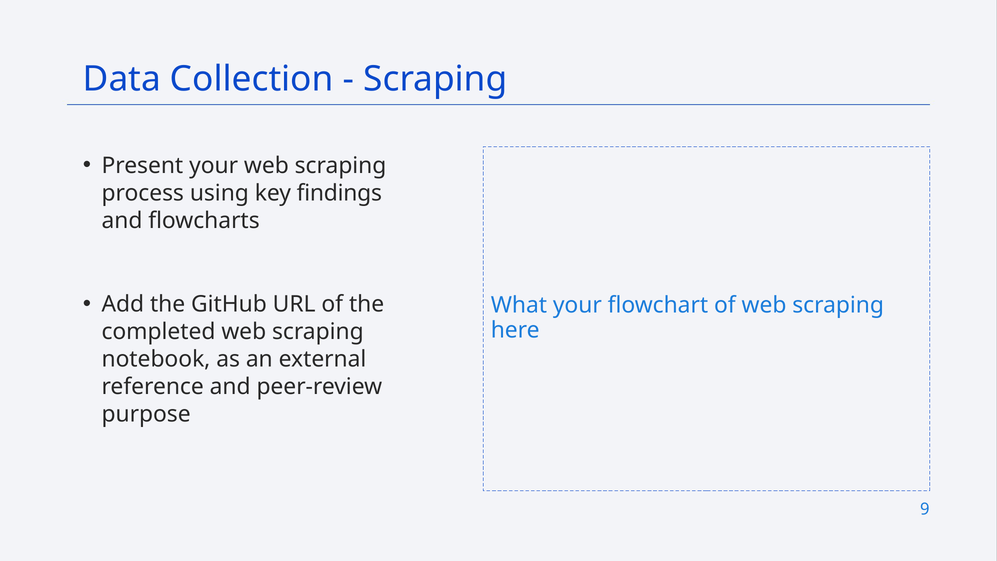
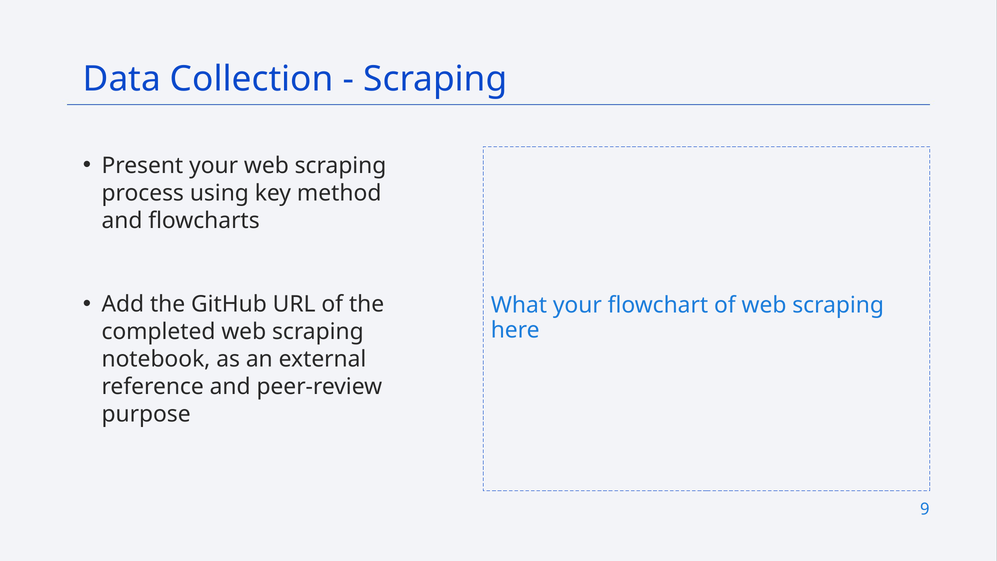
findings: findings -> method (339, 193)
